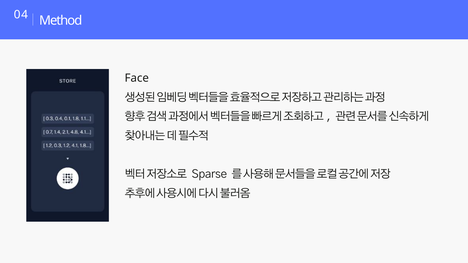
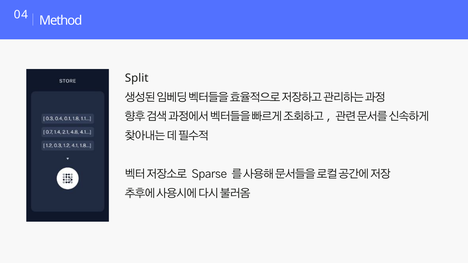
Face: Face -> Split (137, 78)
